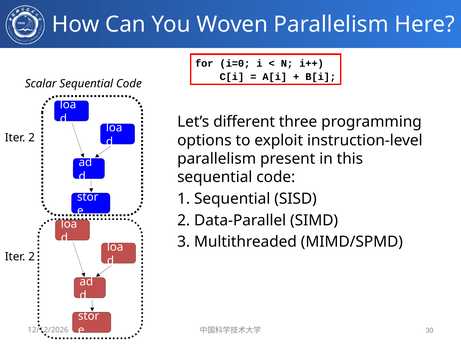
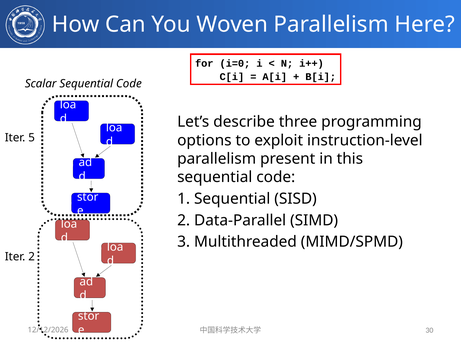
different: different -> describe (244, 122)
2: 2 -> 5 (32, 138)
